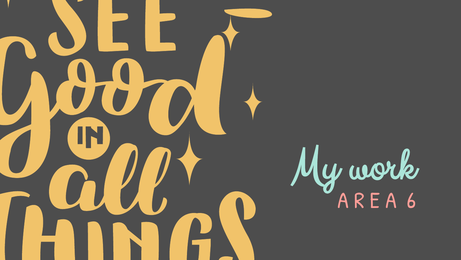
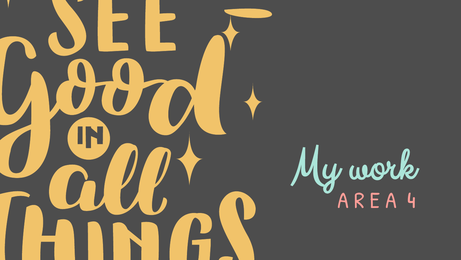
6: 6 -> 4 (412, 200)
